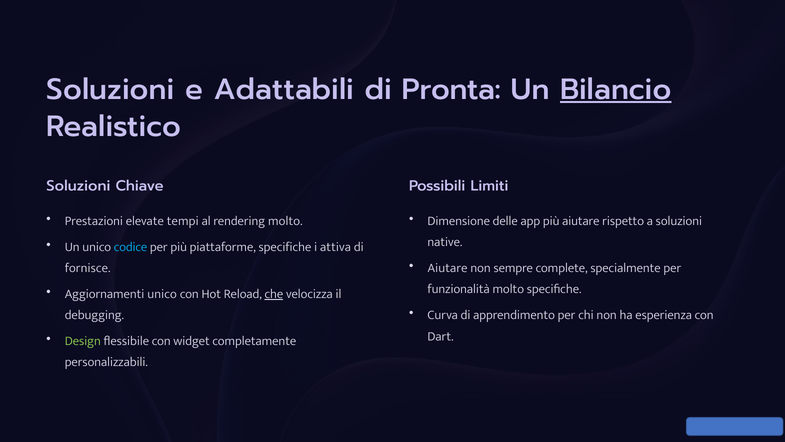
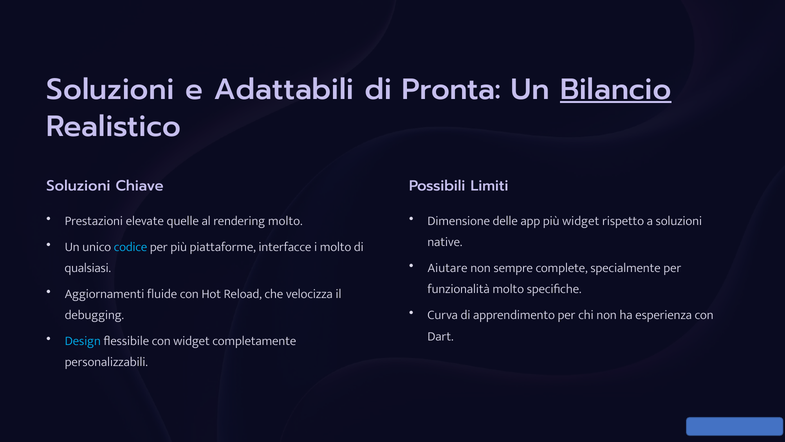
tempi: tempi -> quelle (183, 221)
più aiutare: aiutare -> widget (581, 221)
piattaforme specifiche: specifiche -> interfacce (285, 247)
i attiva: attiva -> molto (336, 247)
fornisce: fornisce -> qualsiasi (88, 268)
Aggiornamenti unico: unico -> fluide (162, 294)
che underline: present -> none (274, 294)
Design colour: light green -> light blue (83, 341)
